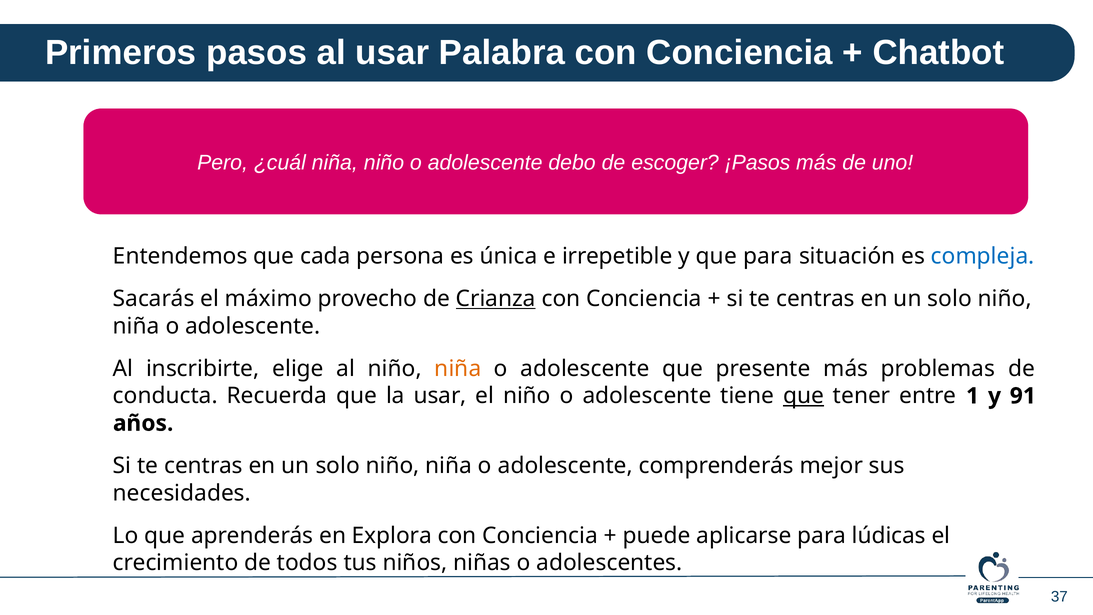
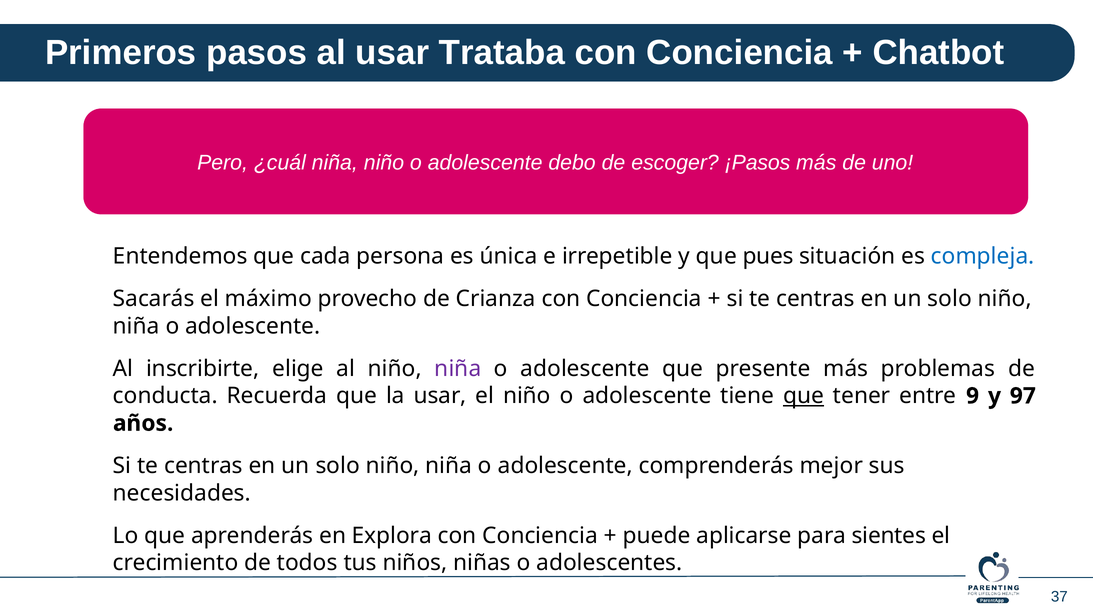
Palabra: Palabra -> Trataba (502, 52)
que para: para -> pues (768, 256)
Crianza underline: present -> none (496, 299)
niña colour: orange -> purple (458, 368)
1: 1 -> 9 (973, 396)
91: 91 -> 97 (1023, 396)
lúdicas: lúdicas -> sientes (889, 536)
